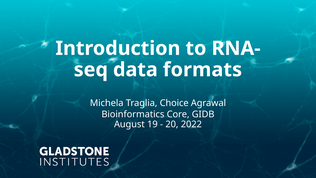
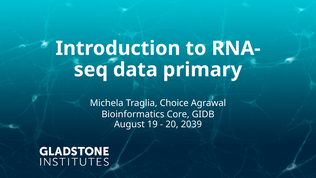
formats: formats -> primary (202, 70)
2022: 2022 -> 2039 (191, 124)
